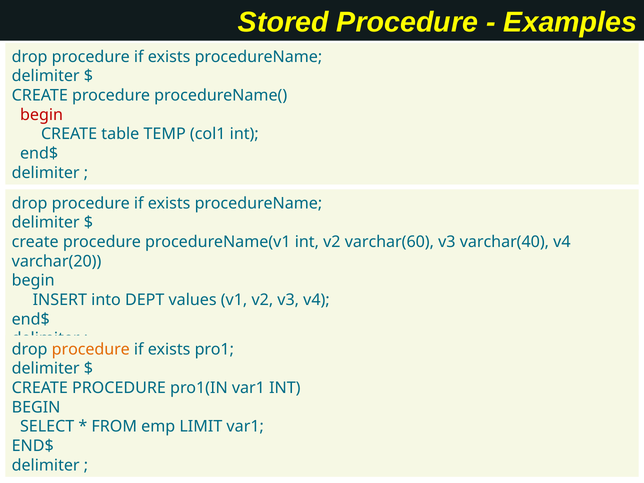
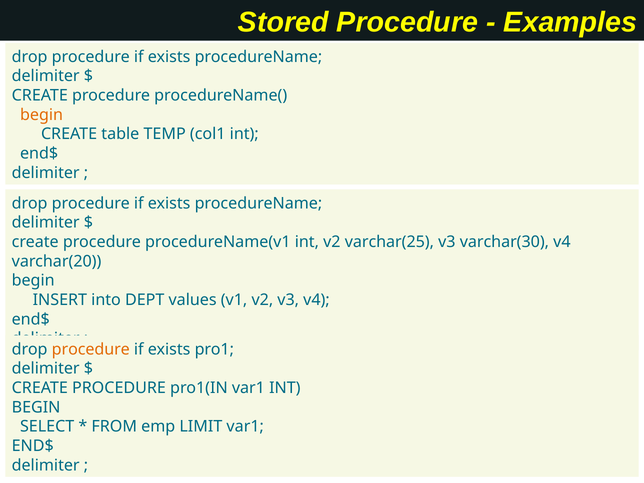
begin colour: red -> orange (42, 115)
varchar(60: varchar(60 -> varchar(25 (389, 242)
varchar(40: varchar(40 -> varchar(30 (504, 242)
